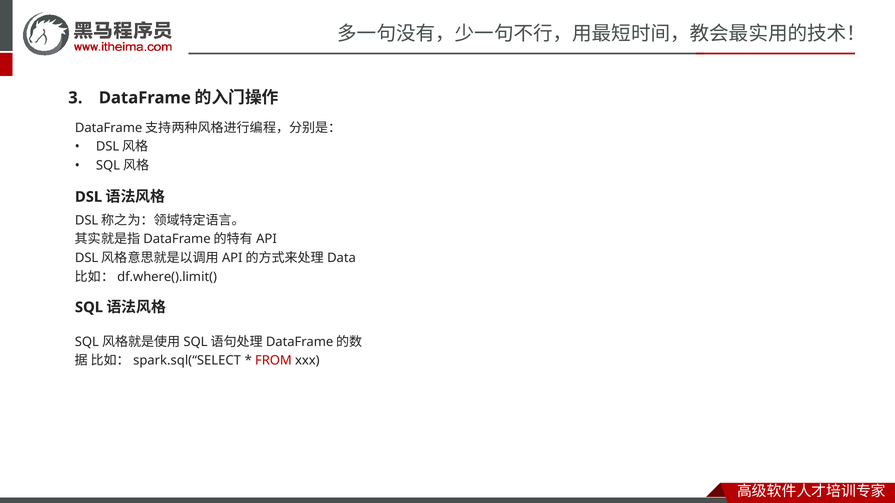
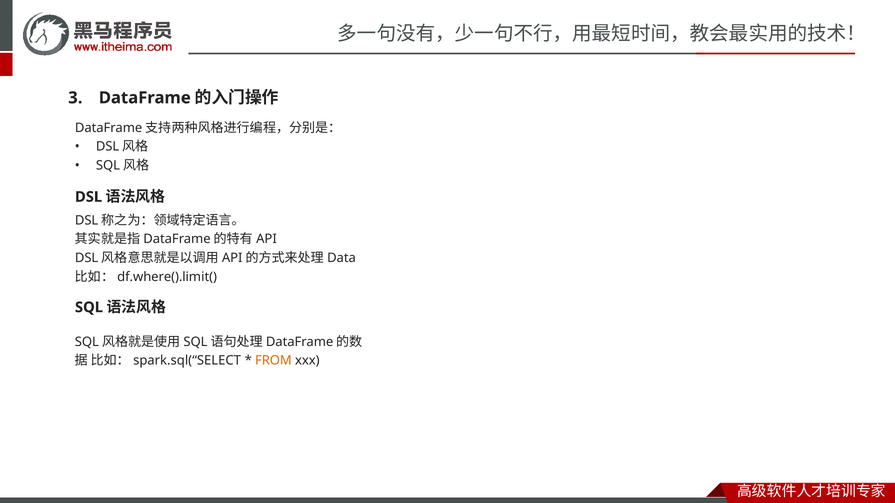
FROM colour: red -> orange (273, 361)
